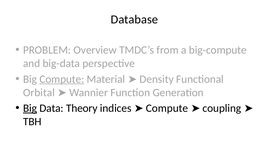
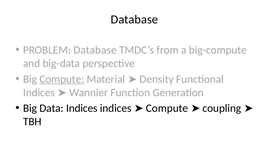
PROBLEM Overview: Overview -> Database (95, 50)
Orbital: Orbital -> Indices (39, 93)
Big underline: present -> none (30, 108)
Data Theory: Theory -> Indices (82, 108)
